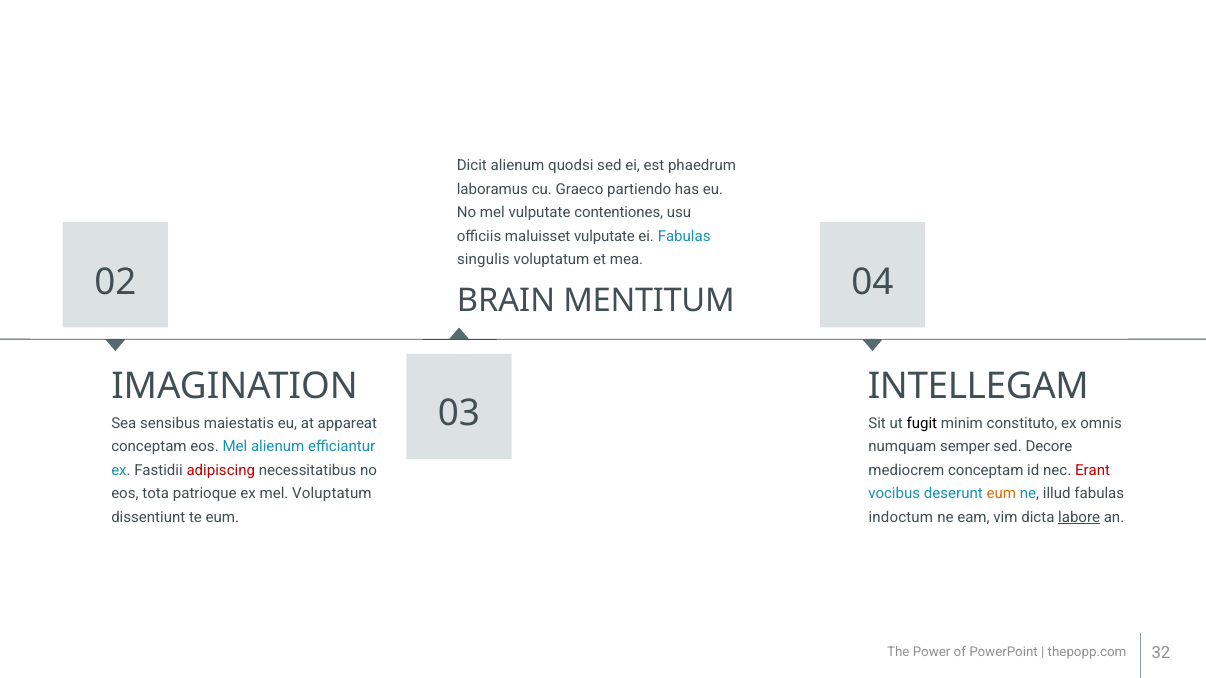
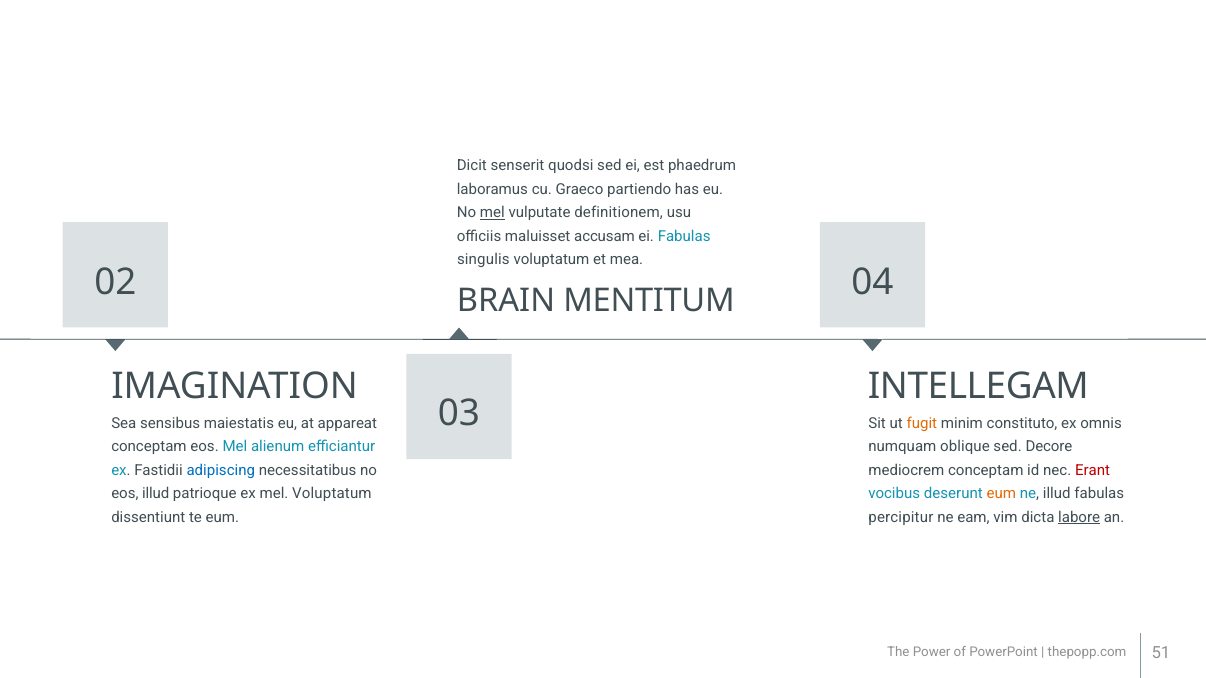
Dicit alienum: alienum -> senserit (518, 166)
mel underline: none -> present (492, 213)
contentiones: contentiones -> definitionem (619, 213)
maluisset vulputate: vulputate -> accusam (605, 236)
fugit colour: black -> orange (922, 423)
semper: semper -> oblique (965, 447)
adipiscing colour: red -> blue (221, 470)
eos tota: tota -> illud (156, 494)
indoctum: indoctum -> percipitur (901, 517)
32: 32 -> 51 (1161, 653)
